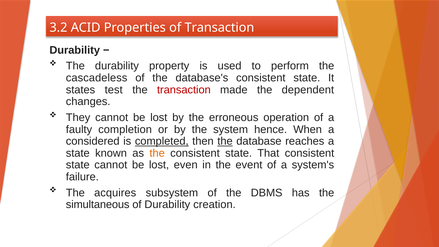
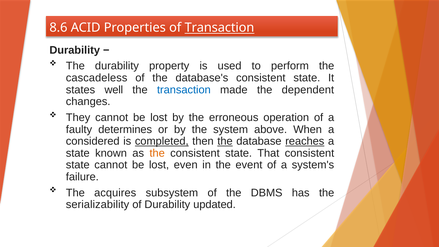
3.2: 3.2 -> 8.6 (58, 28)
Transaction underline: none -> present (219, 28)
test: test -> well (114, 90)
transaction colour: red -> blue (184, 90)
completion: completion -> determines (125, 129)
hence: hence -> above (271, 129)
reaches underline: none -> present (305, 141)
simultaneous: simultaneous -> serializability (98, 205)
creation: creation -> updated (215, 205)
